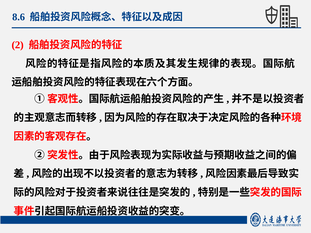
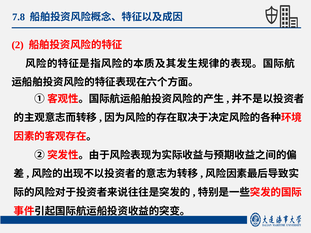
8.6: 8.6 -> 7.8 (19, 17)
